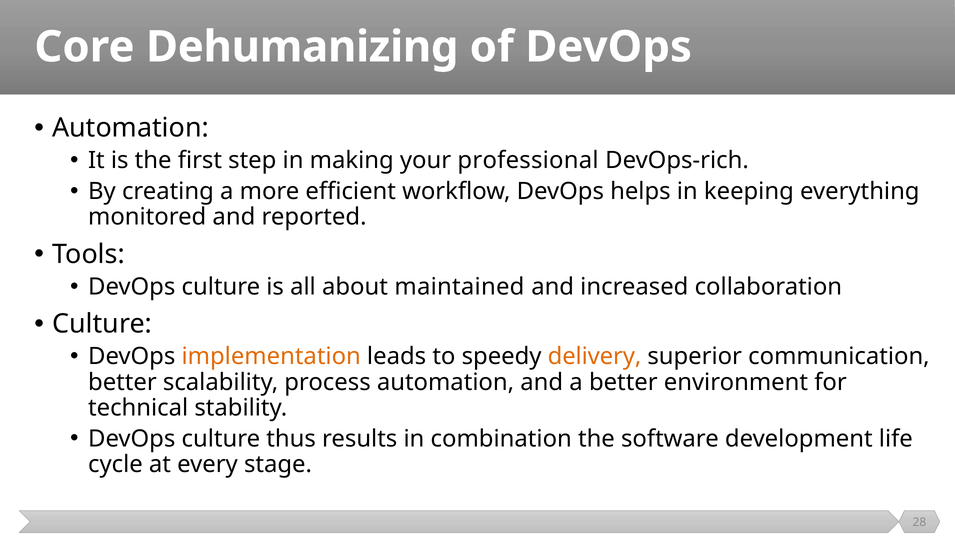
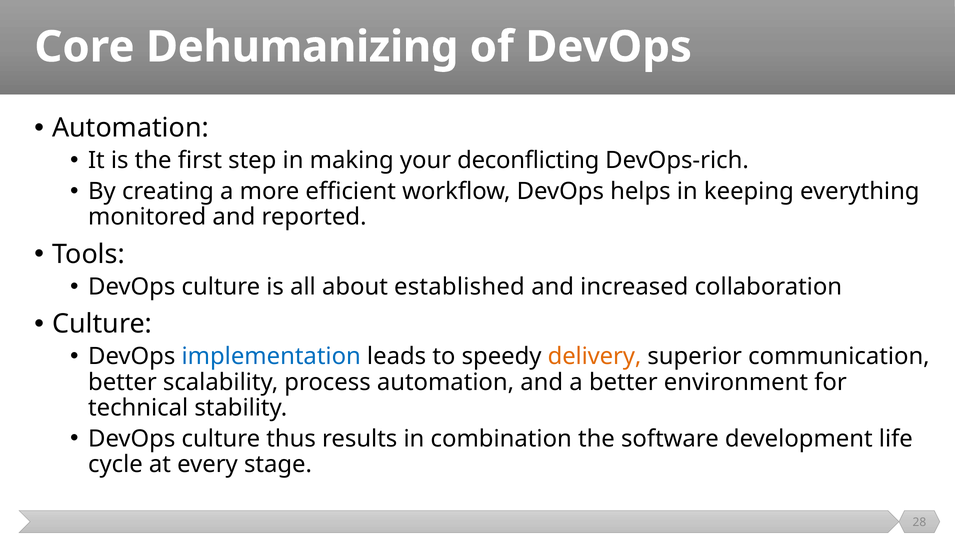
professional: professional -> deconflicting (528, 161)
maintained: maintained -> established (459, 287)
implementation colour: orange -> blue (271, 357)
